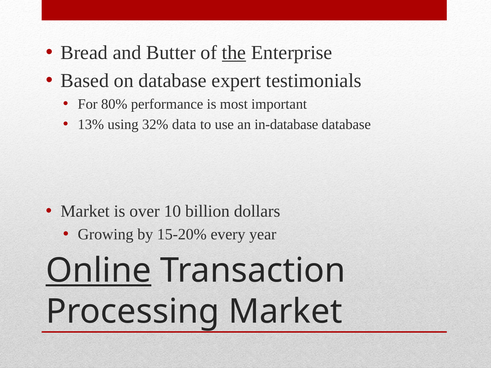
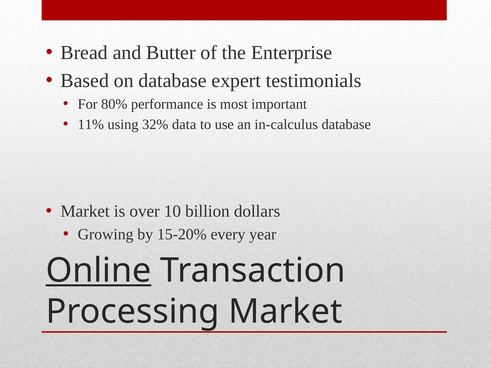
the underline: present -> none (234, 53)
13%: 13% -> 11% (91, 125)
in-database: in-database -> in-calculus (286, 125)
